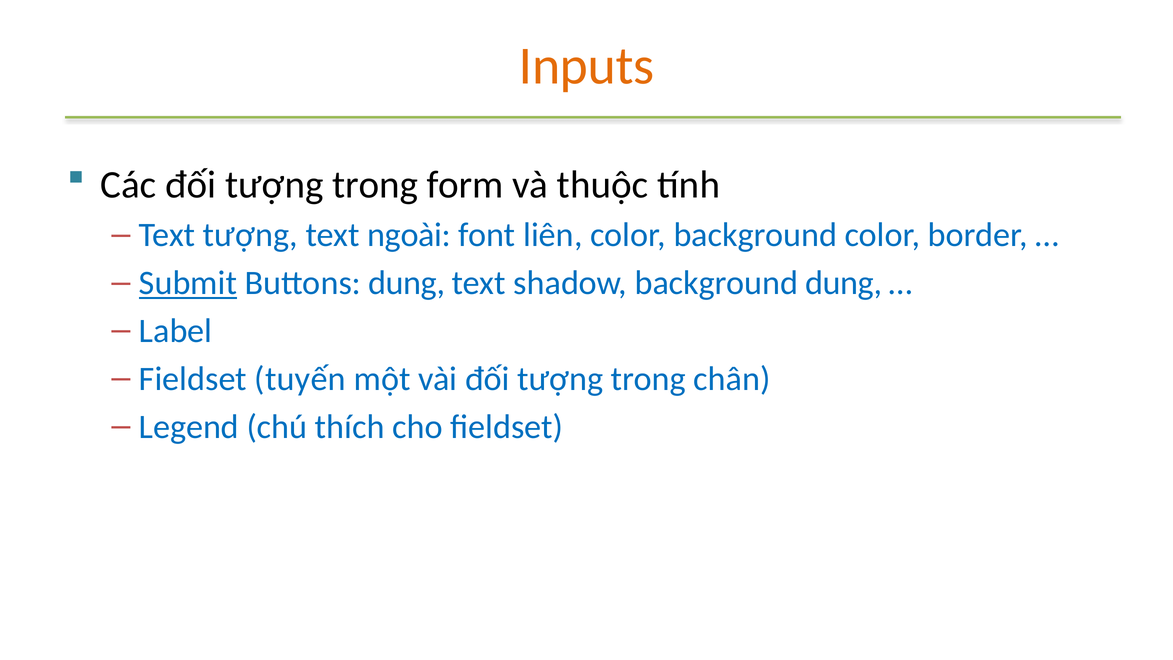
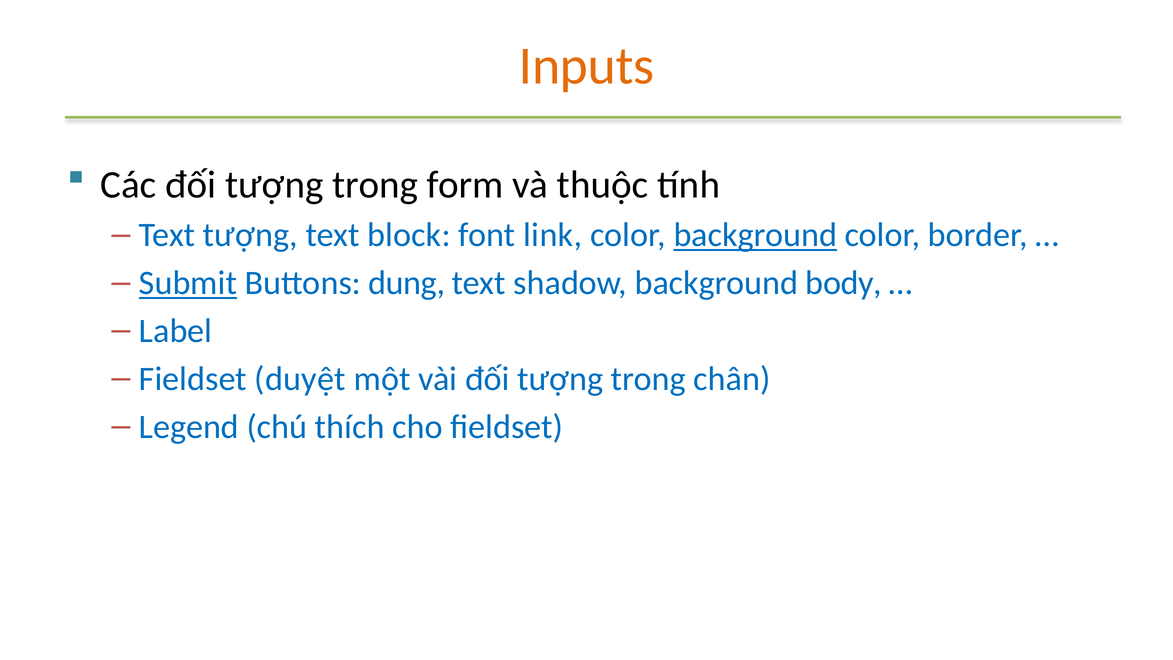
ngoài: ngoài -> block (409, 235)
liên: liên -> link (553, 235)
background underline: none -> present (755, 235)
background dung: dung -> body (844, 283)
tuyến: tuyến -> duyệt (300, 379)
